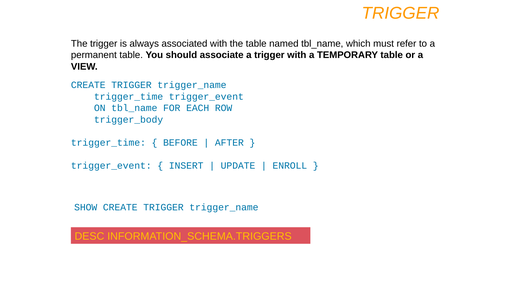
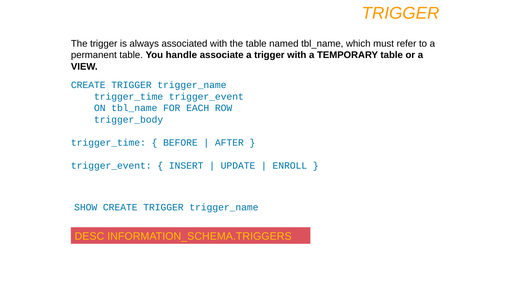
should: should -> handle (181, 55)
